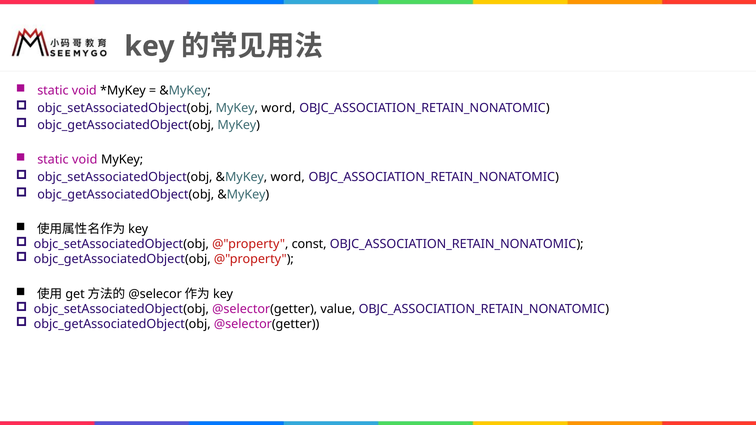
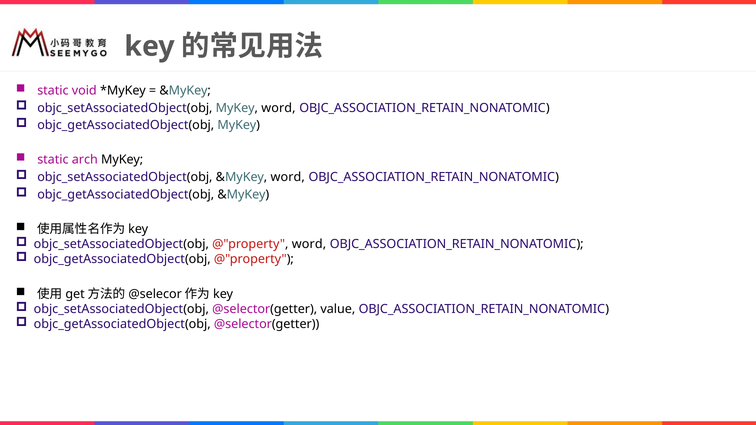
void: void -> arch (85, 160)
@"property const: const -> word (309, 244)
